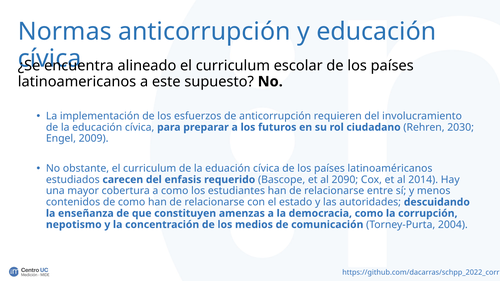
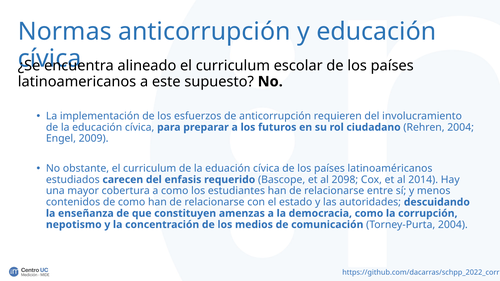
Rehren 2030: 2030 -> 2004 (461, 127)
2090: 2090 -> 2098 (345, 180)
